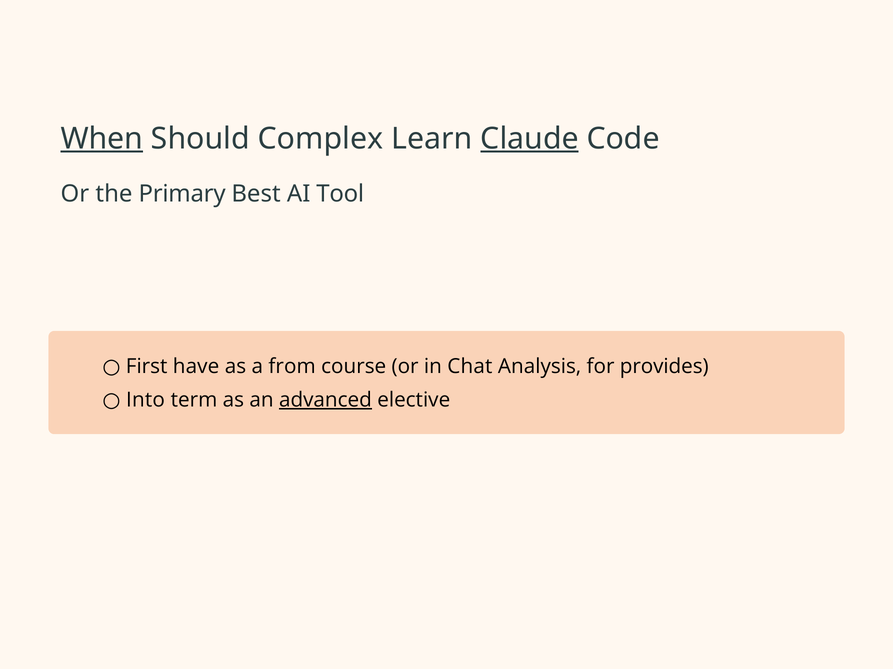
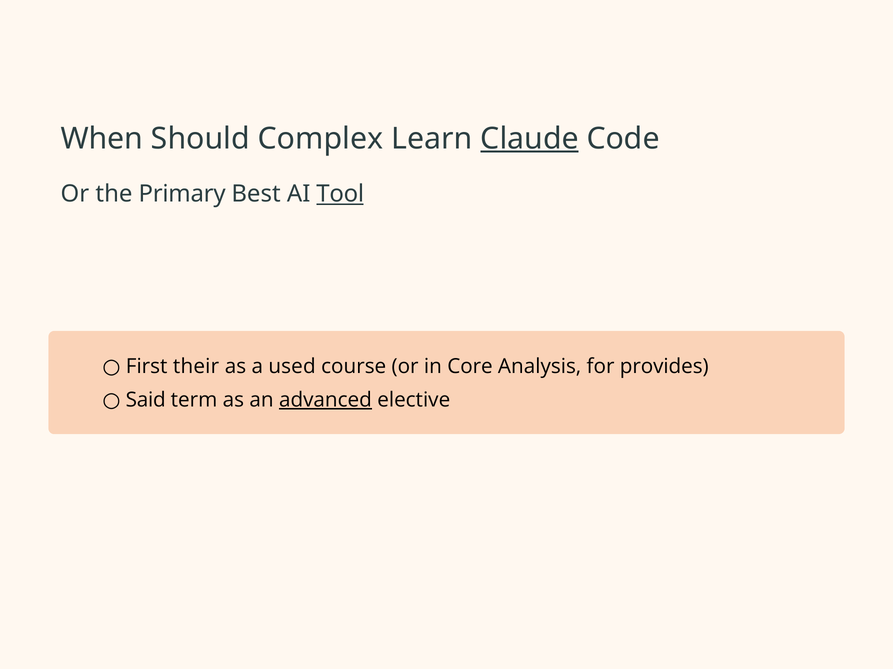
When underline: present -> none (102, 139)
Tool underline: none -> present (340, 194)
have: have -> their (196, 367)
from: from -> used (292, 367)
Chat: Chat -> Core (470, 367)
Into: Into -> Said (146, 400)
